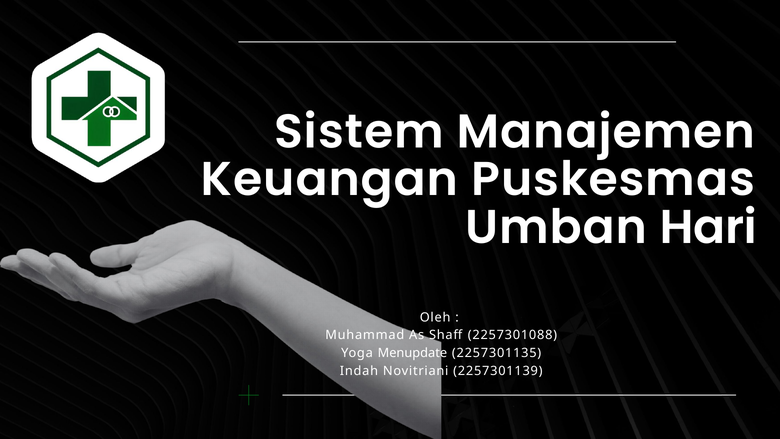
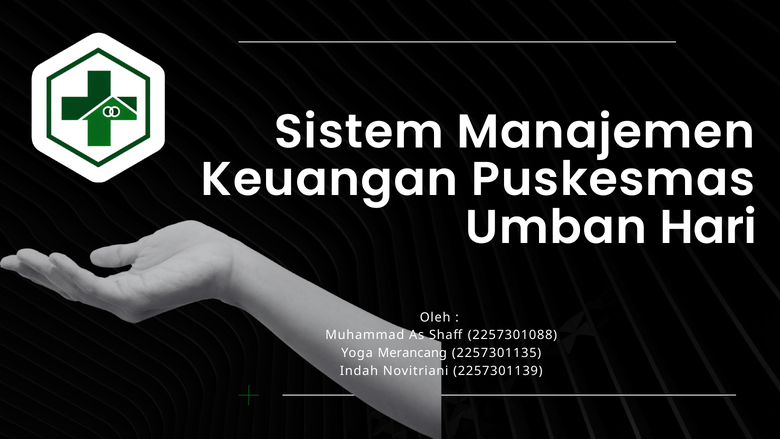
Menupdate: Menupdate -> Merancang (412, 353)
